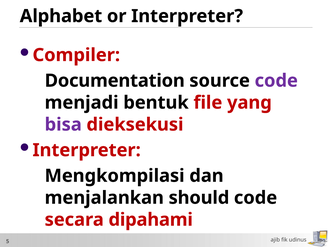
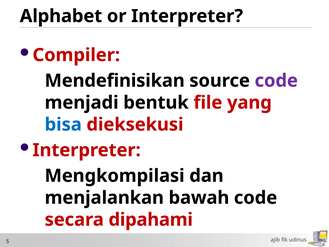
Documentation: Documentation -> Mendefinisikan (115, 81)
bisa colour: purple -> blue (63, 124)
should: should -> bawah (199, 198)
